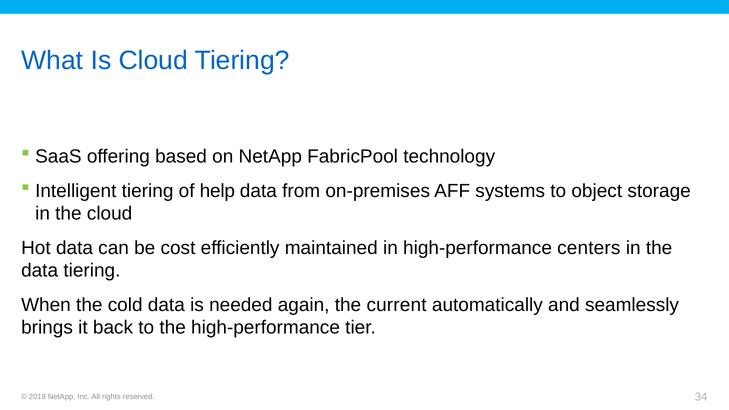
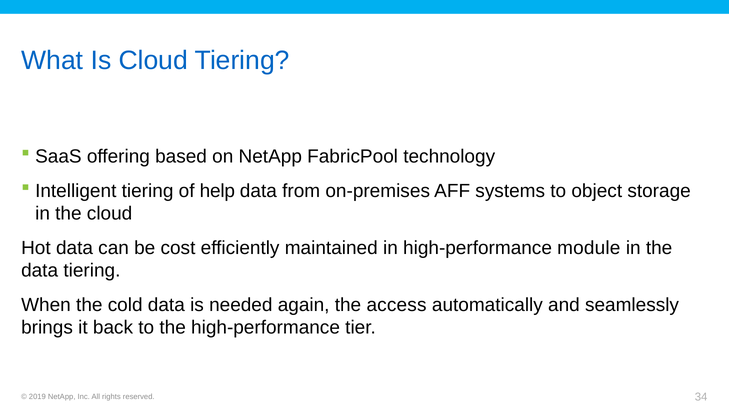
centers: centers -> module (589, 248)
current: current -> access (397, 305)
